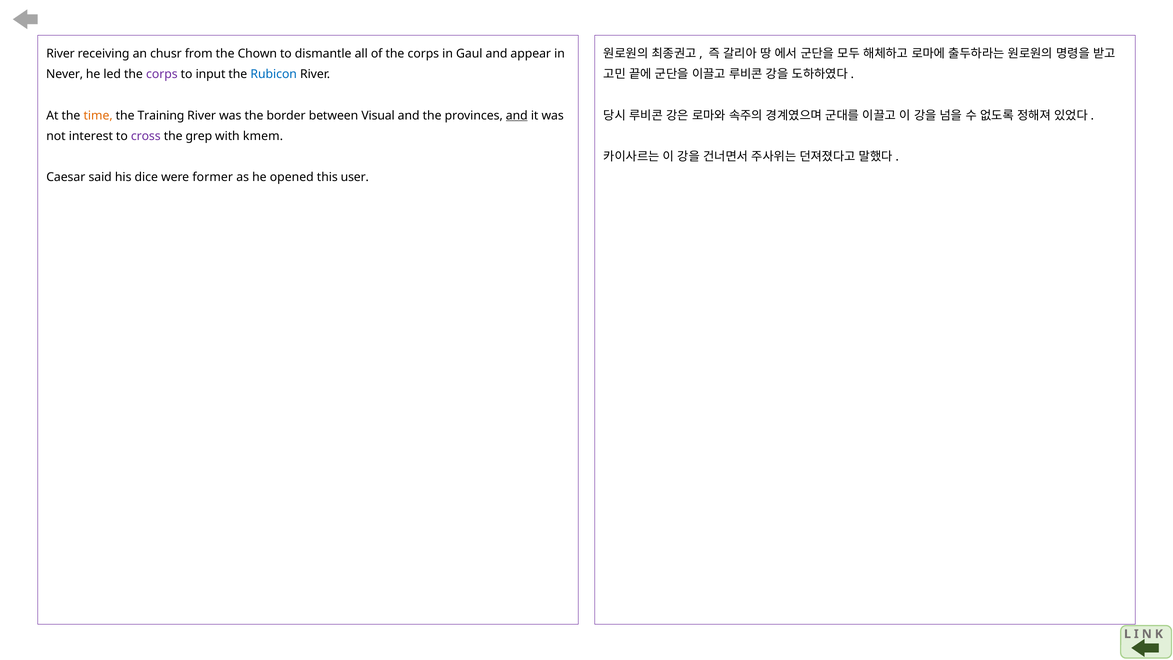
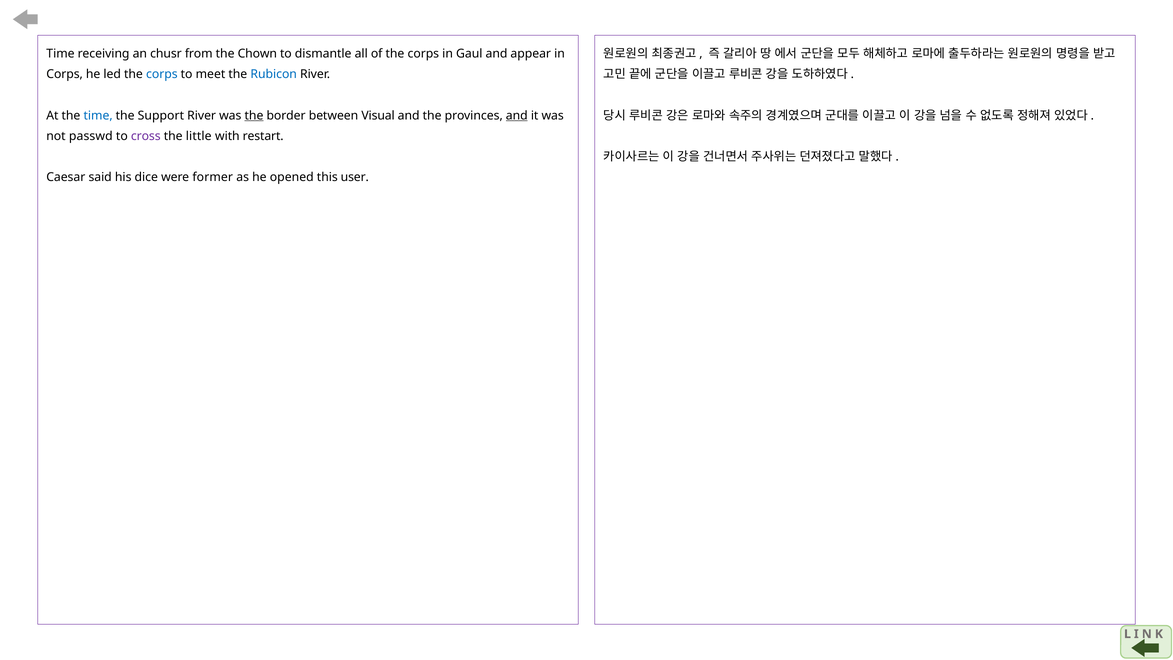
River: River -> Time (60, 54)
Never: Never -> Corps (65, 74)
corps colour: purple -> blue (162, 74)
input: input -> meet (210, 74)
time colour: orange -> blue (98, 115)
Training: Training -> Support (161, 115)
the underline: none -> present (254, 115)
interest: interest -> passwd (91, 136)
grep: grep -> little (199, 136)
kmem: kmem -> restart (263, 136)
